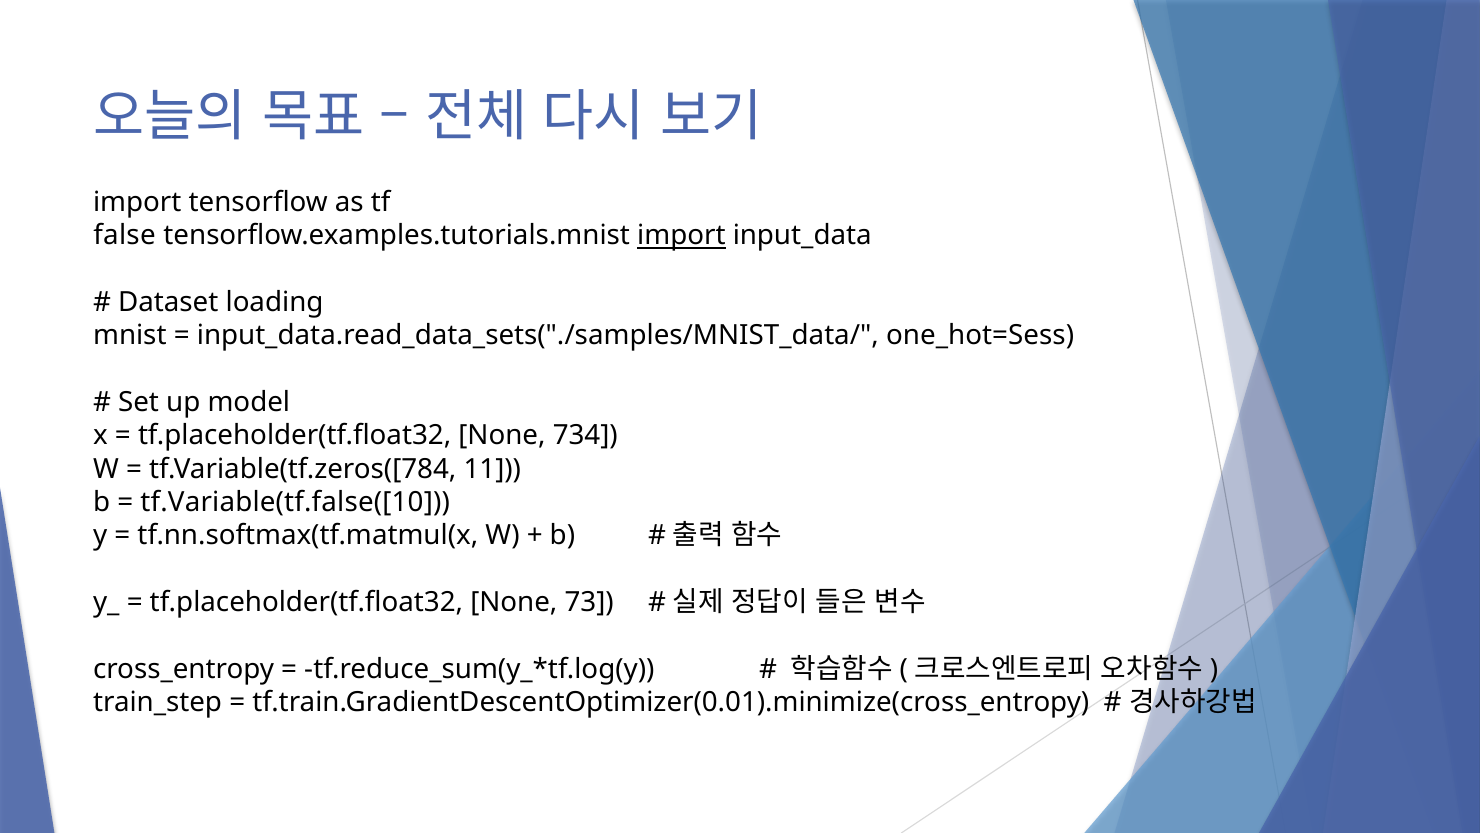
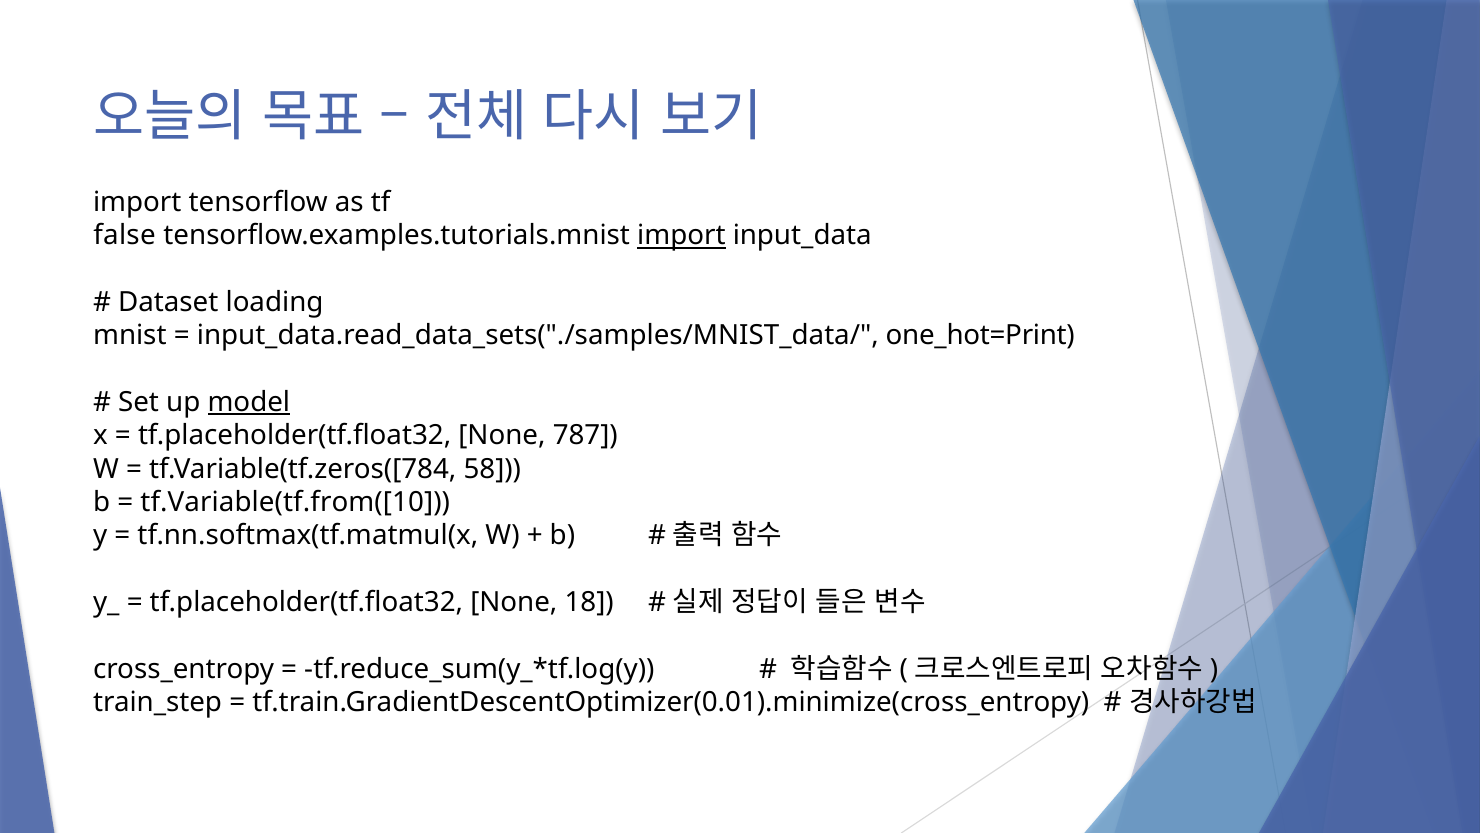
one_hot=Sess: one_hot=Sess -> one_hot=Print (980, 336)
model underline: none -> present (249, 402)
734: 734 -> 787 (585, 435)
11: 11 -> 58 (492, 469)
tf.Variable(tf.false([10: tf.Variable(tf.false([10 -> tf.Variable(tf.from([10 (295, 502)
73: 73 -> 18 (589, 602)
